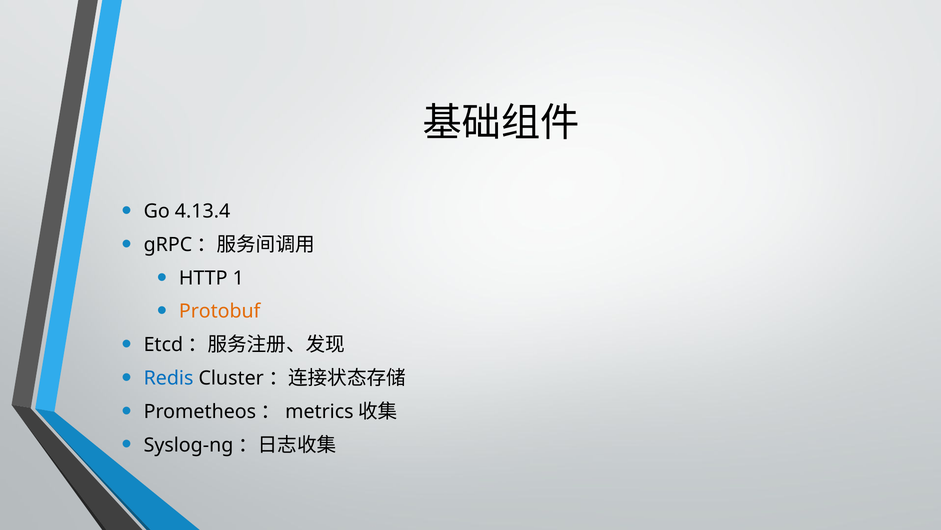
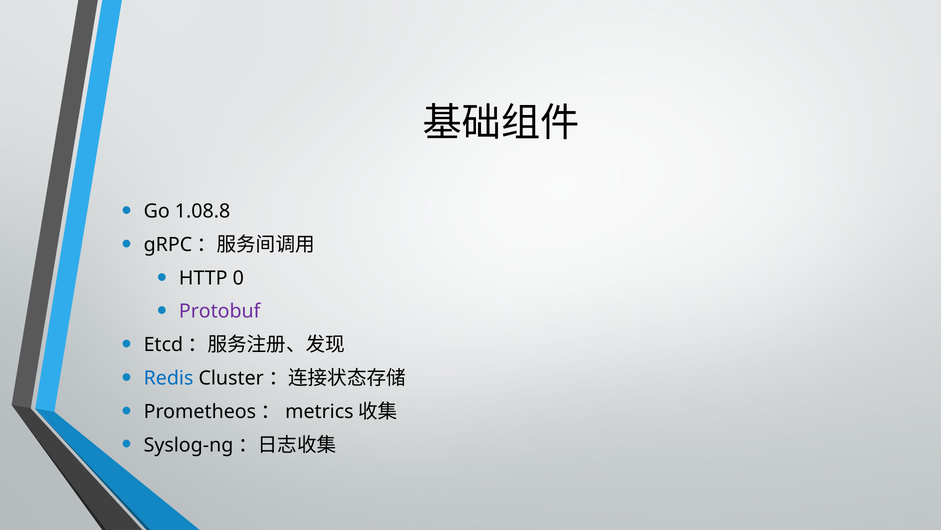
4.13.4: 4.13.4 -> 1.08.8 (203, 211)
1: 1 -> 0 (238, 278)
Protobuf colour: orange -> purple (220, 311)
